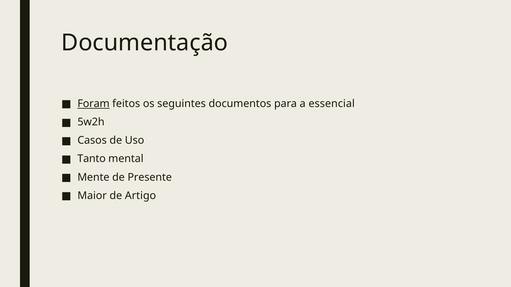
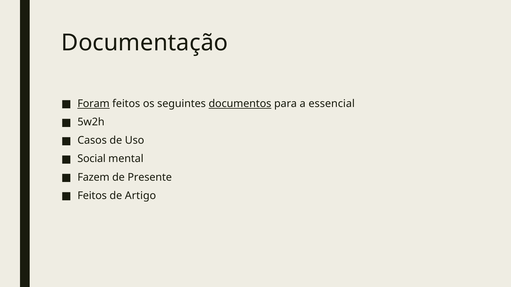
documentos underline: none -> present (240, 104)
Tanto: Tanto -> Social (92, 159)
Mente: Mente -> Fazem (93, 177)
Maior: Maior -> Feitos (92, 196)
